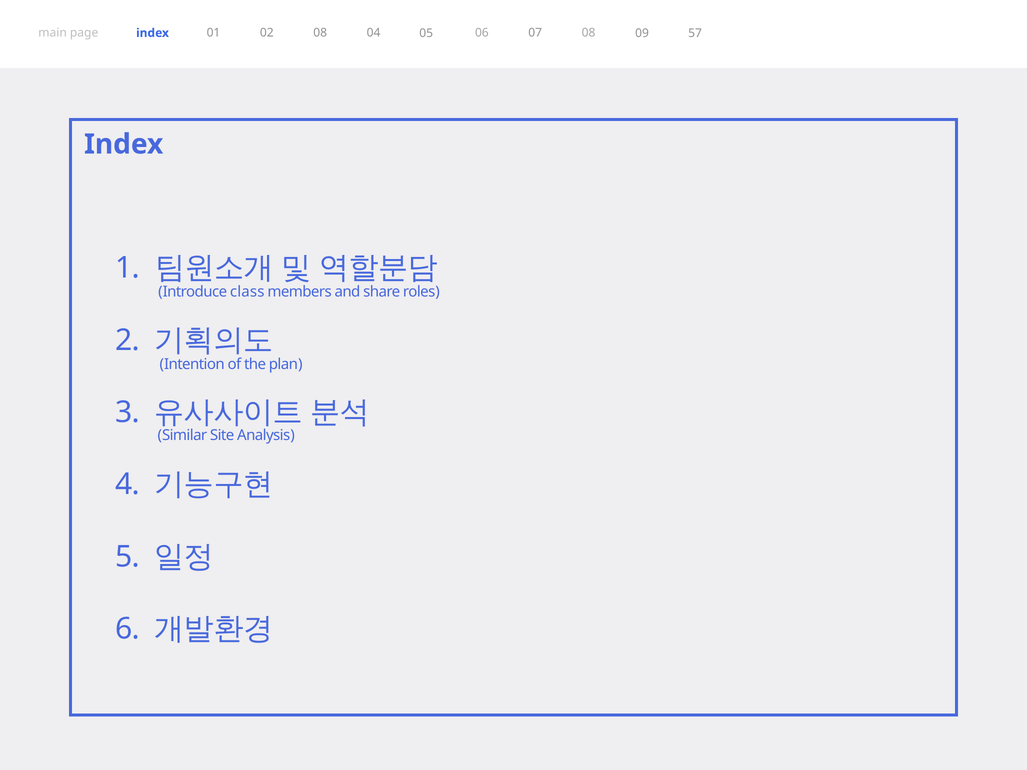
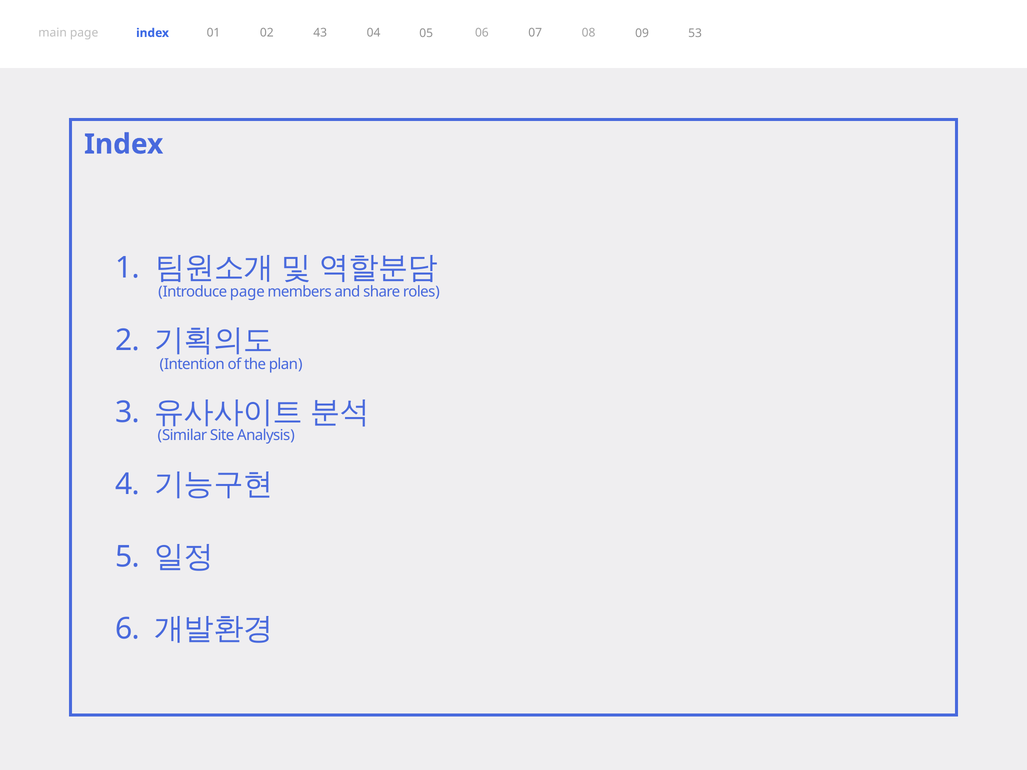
02 08: 08 -> 43 (320, 33)
57: 57 -> 53 (695, 33)
Introduce class: class -> page (247, 292)
